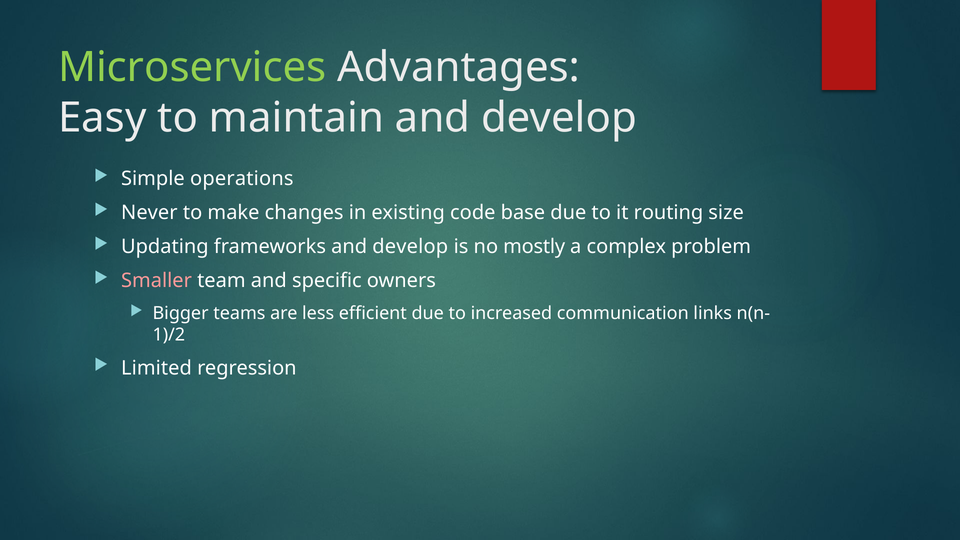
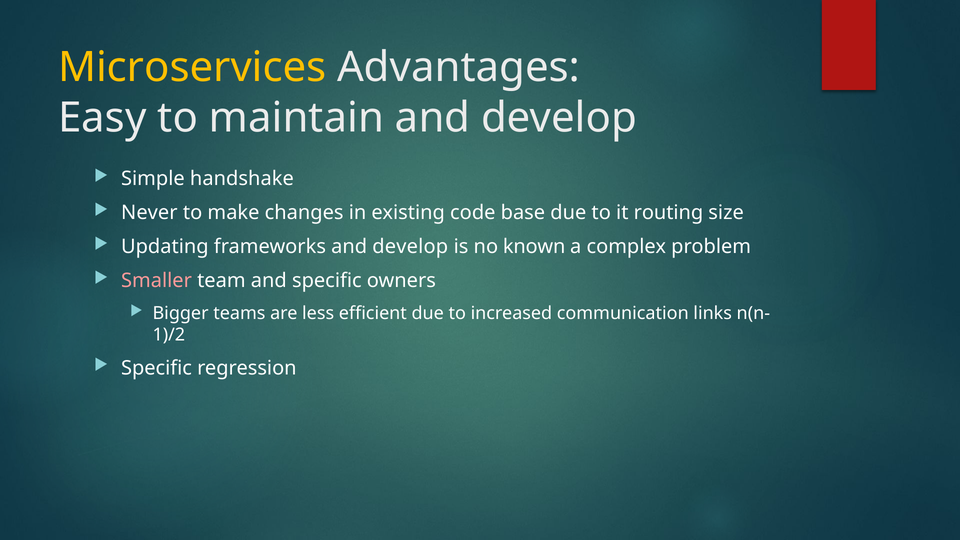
Microservices colour: light green -> yellow (192, 67)
operations: operations -> handshake (242, 179)
mostly: mostly -> known (534, 247)
Limited: Limited -> Specific (157, 368)
